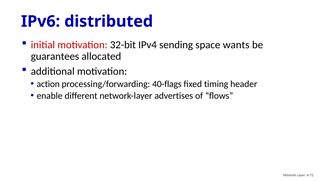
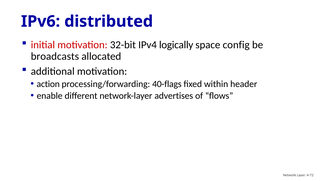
sending: sending -> logically (176, 45)
wants: wants -> config (236, 45)
guarantees: guarantees -> broadcasts (55, 56)
timing: timing -> within (216, 84)
